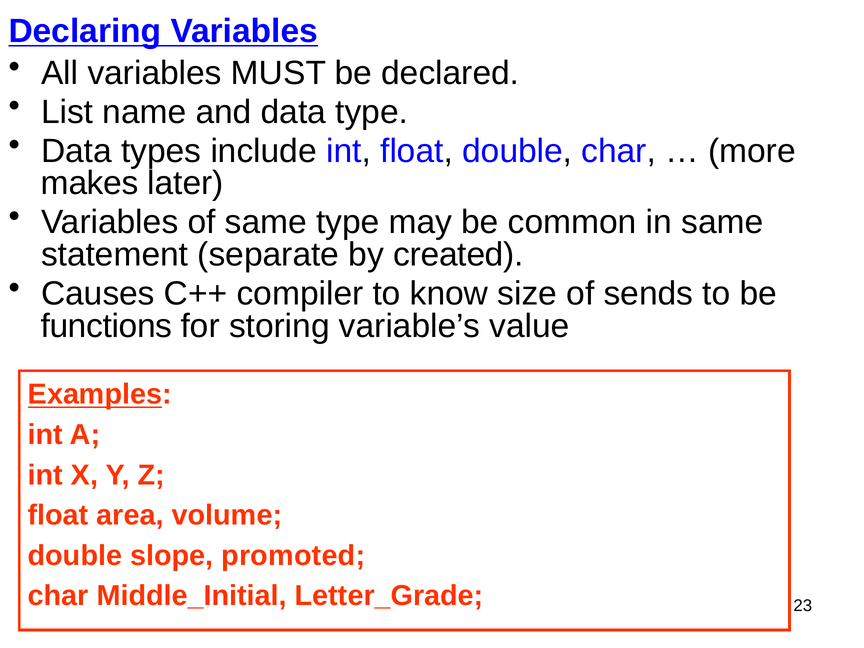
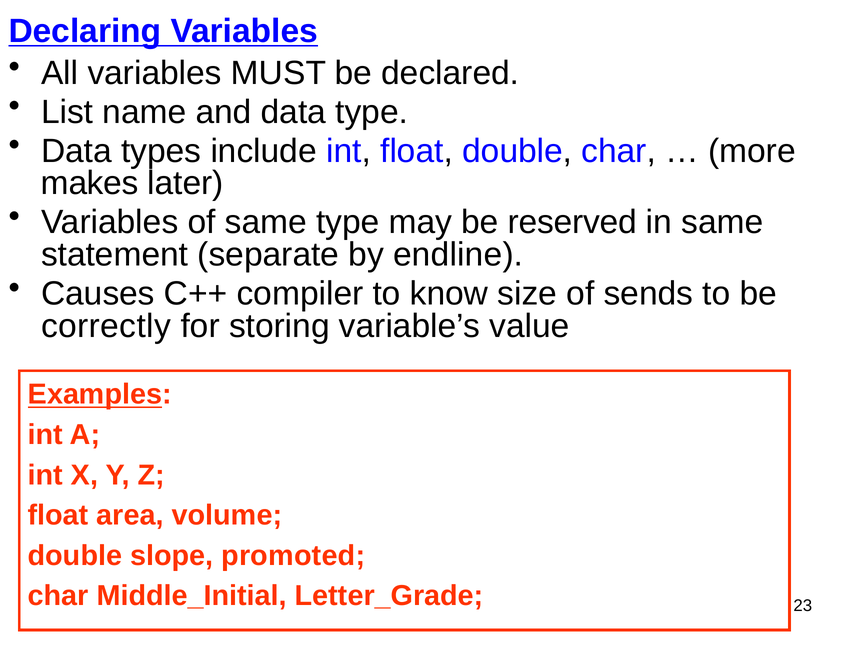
common: common -> reserved (572, 222)
created: created -> endline (458, 255)
functions: functions -> correctly (106, 326)
